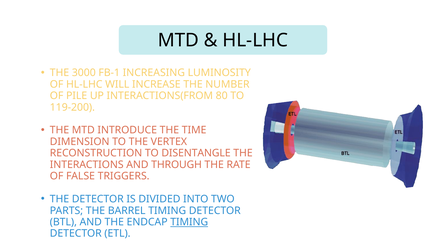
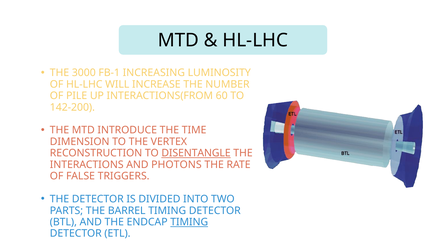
80: 80 -> 60 (222, 96)
119-200: 119-200 -> 142-200 (72, 107)
DISENTANGLE underline: none -> present (196, 153)
THROUGH: THROUGH -> PHOTONS (176, 165)
